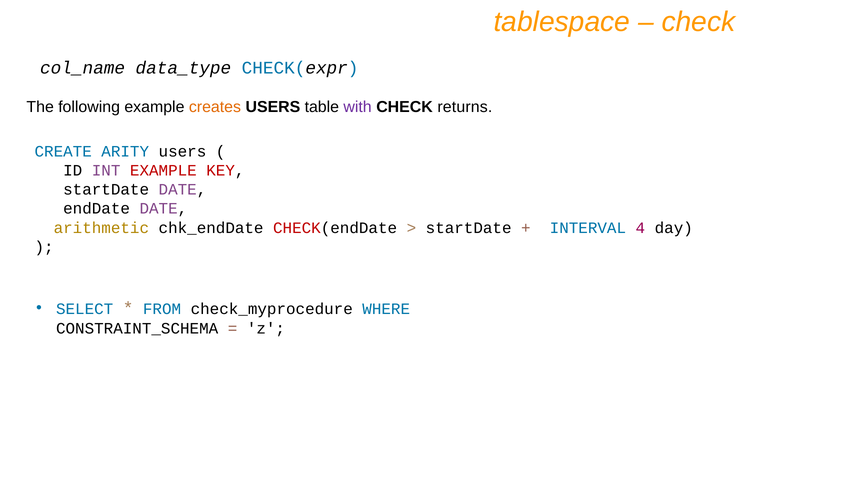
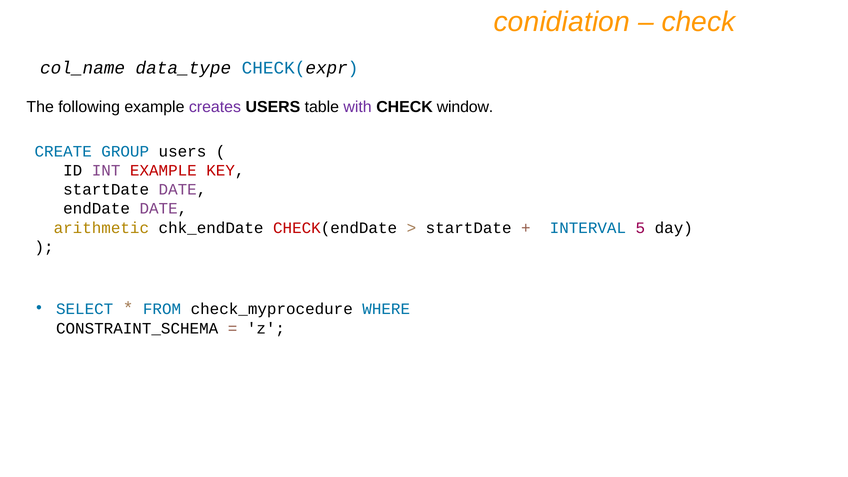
tablespace: tablespace -> conidiation (562, 22)
creates colour: orange -> purple (215, 107)
returns: returns -> window (465, 107)
ARITY: ARITY -> GROUP (125, 151)
4: 4 -> 5 (640, 228)
